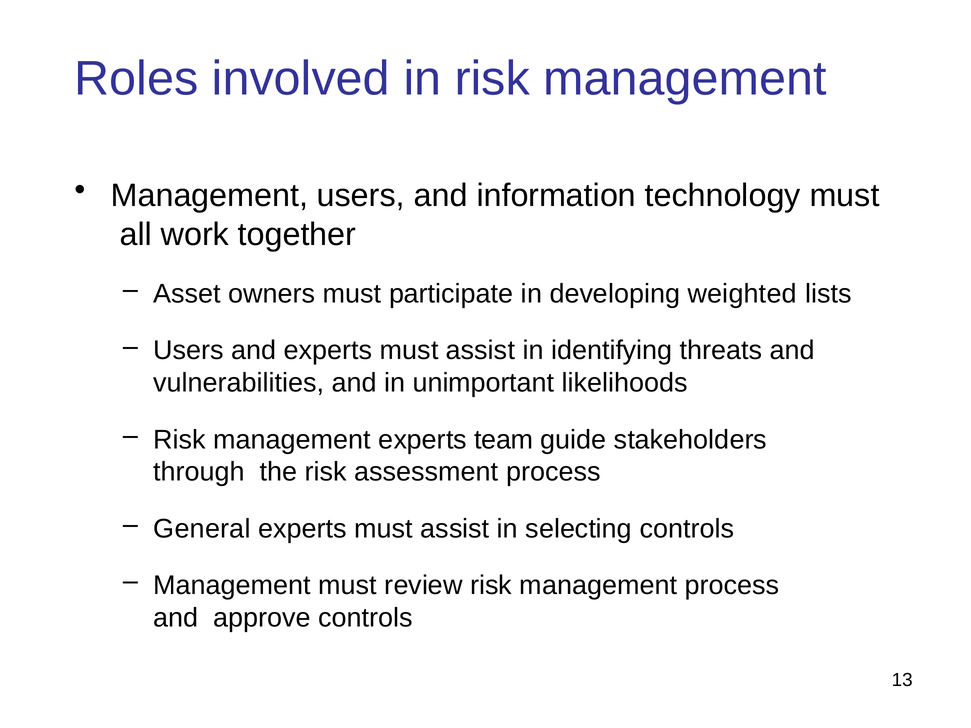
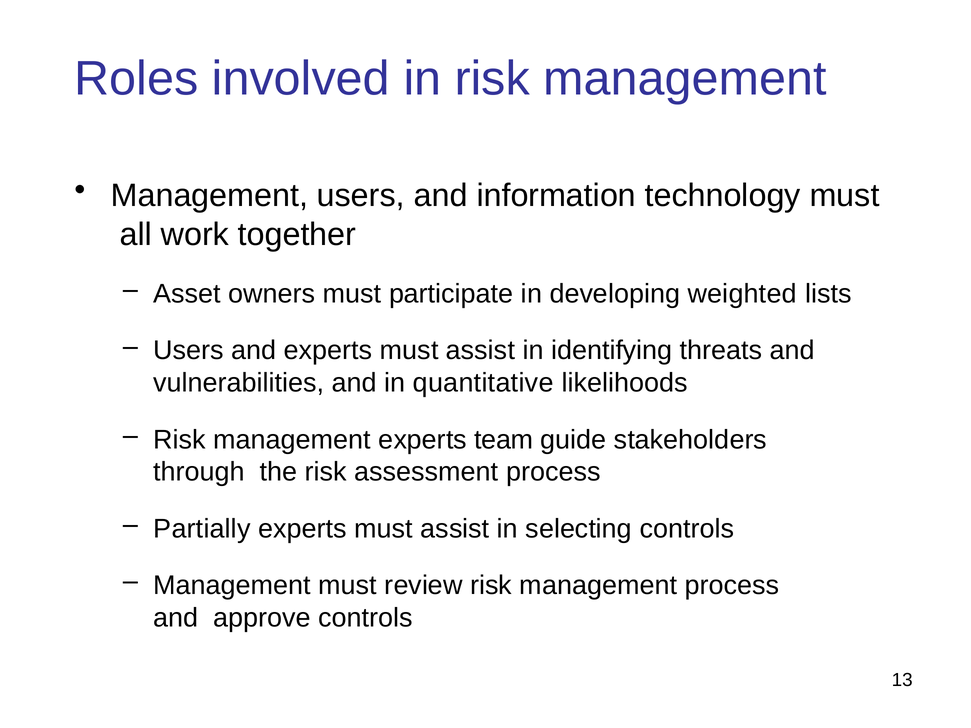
unimportant: unimportant -> quantitative (483, 383)
General: General -> Partially (202, 529)
